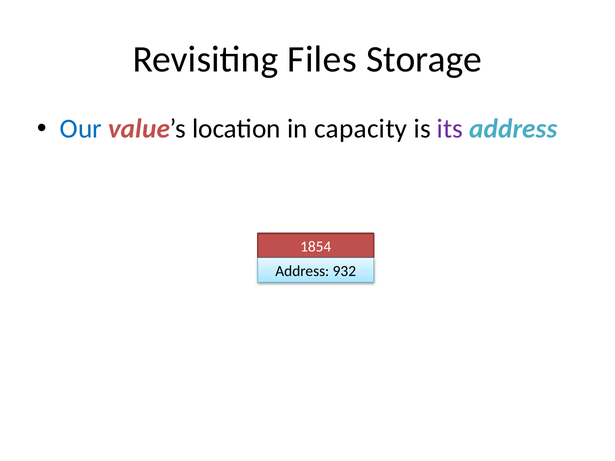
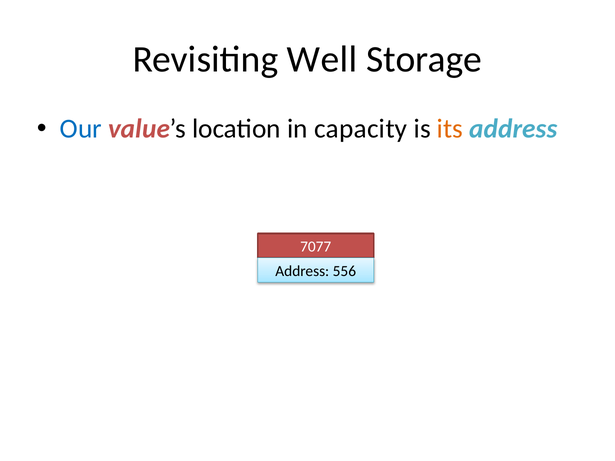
Files: Files -> Well (322, 60)
its colour: purple -> orange (450, 129)
1854: 1854 -> 7077 (316, 247)
932: 932 -> 556 (344, 271)
